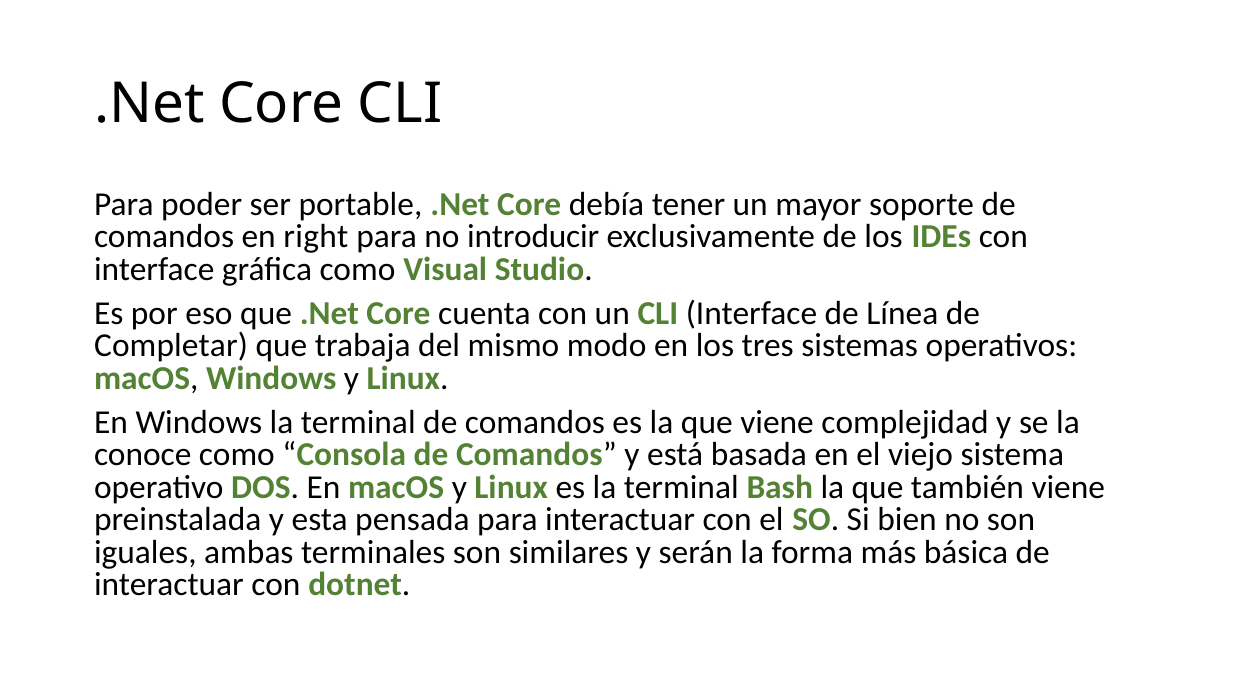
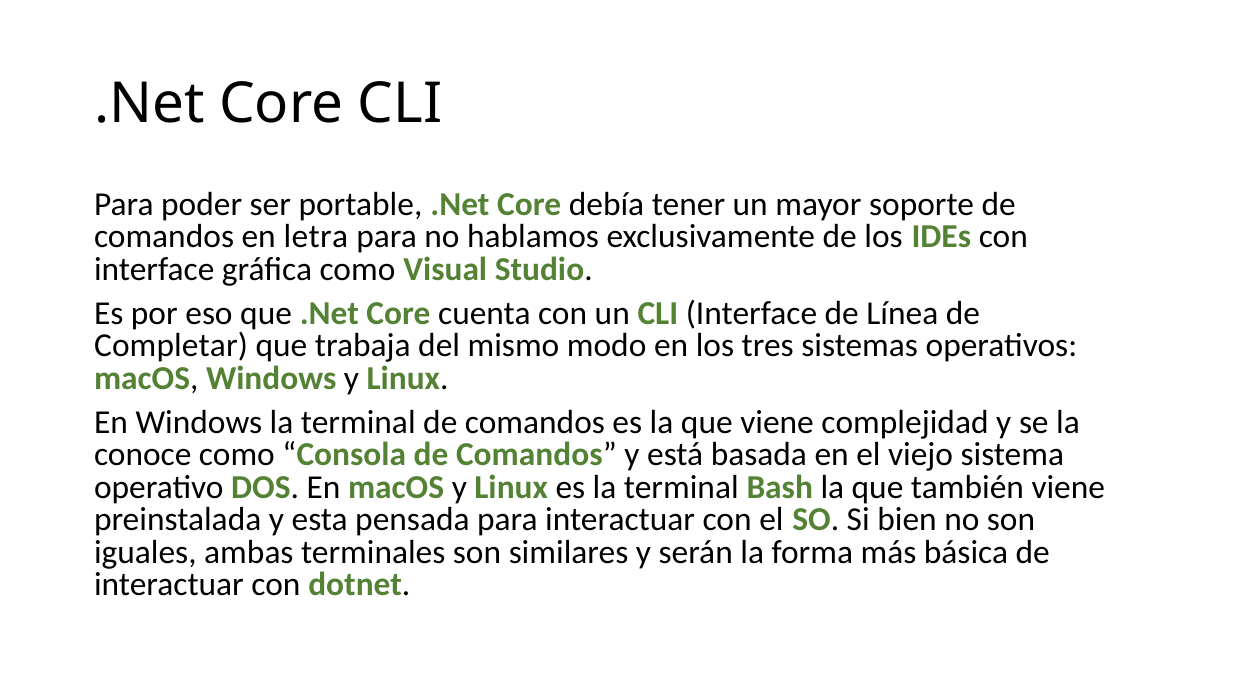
right: right -> letra (316, 237)
introducir: introducir -> hablamos (533, 237)
